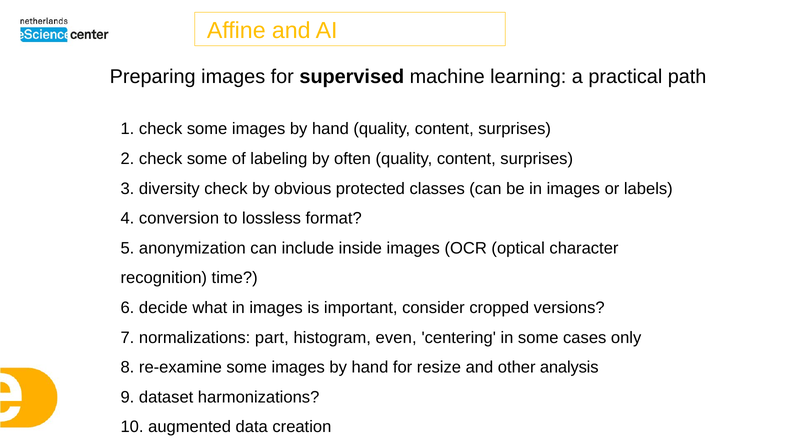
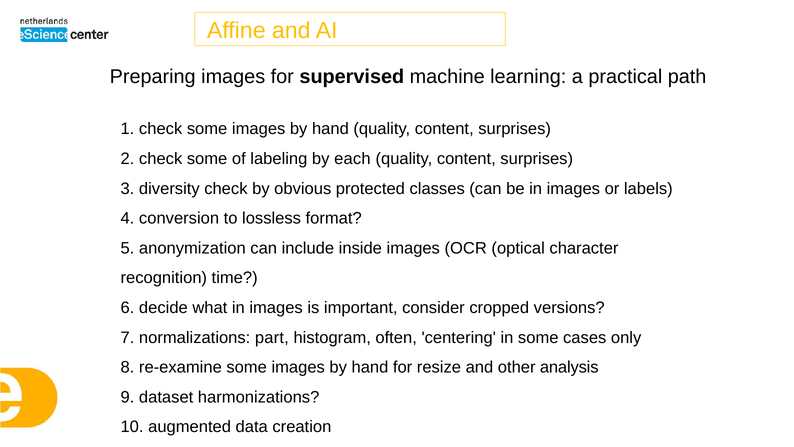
often: often -> each (352, 159)
even: even -> often (396, 337)
